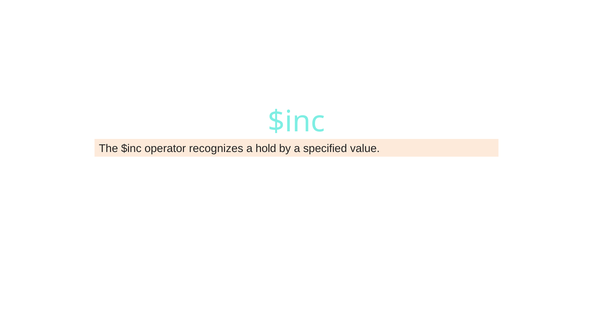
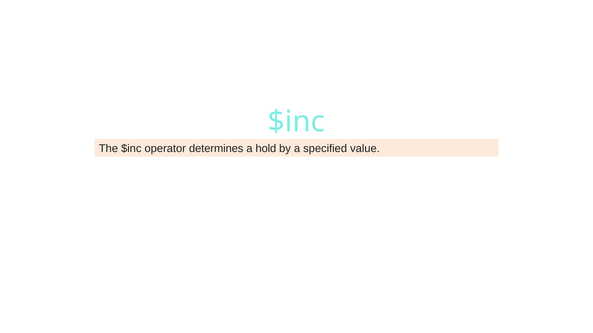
recognizes: recognizes -> determines (216, 149)
